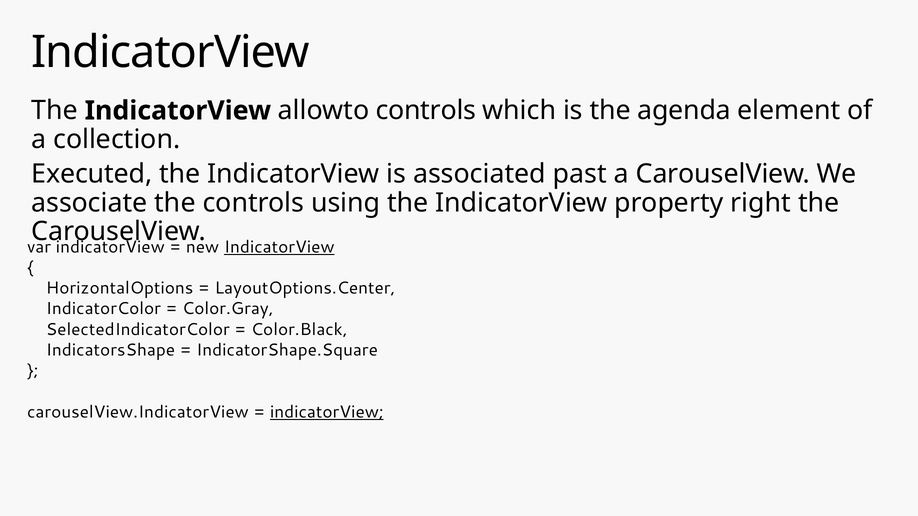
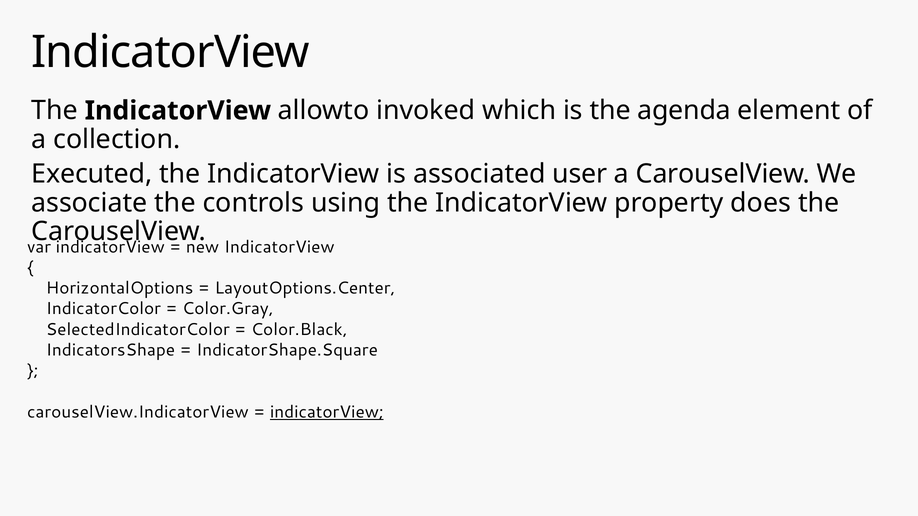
allowto controls: controls -> invoked (426, 111)
past: past -> user (580, 174)
right: right -> does (761, 203)
IndicatorView underline: present -> none (279, 247)
